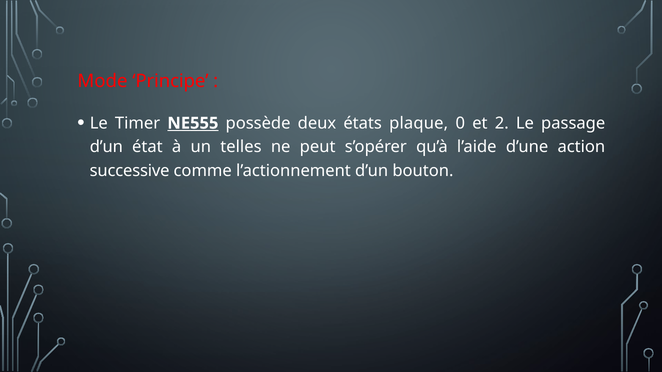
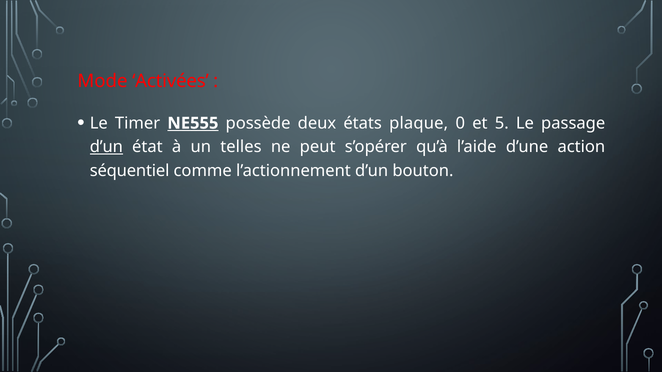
Principe: Principe -> Activées (170, 81)
2: 2 -> 5 (502, 123)
d’un underline: none -> present (106, 147)
successive: successive -> séquentiel (130, 171)
